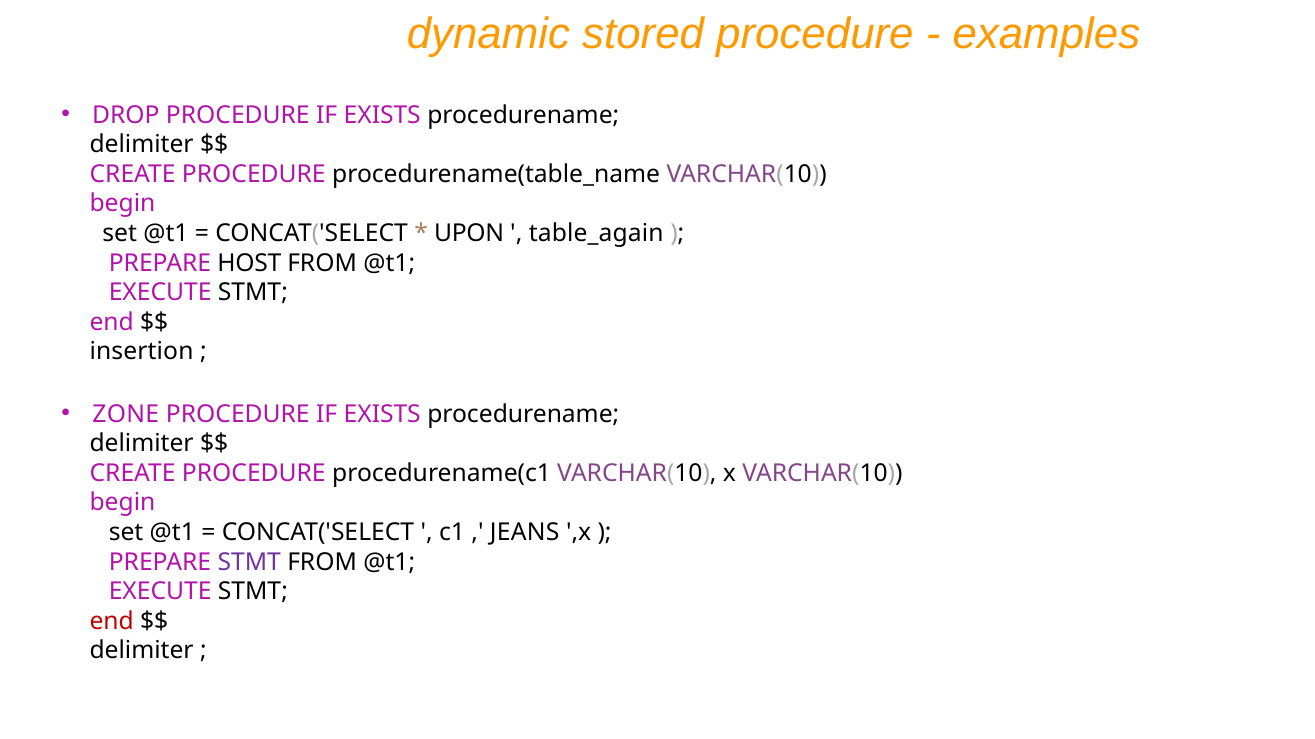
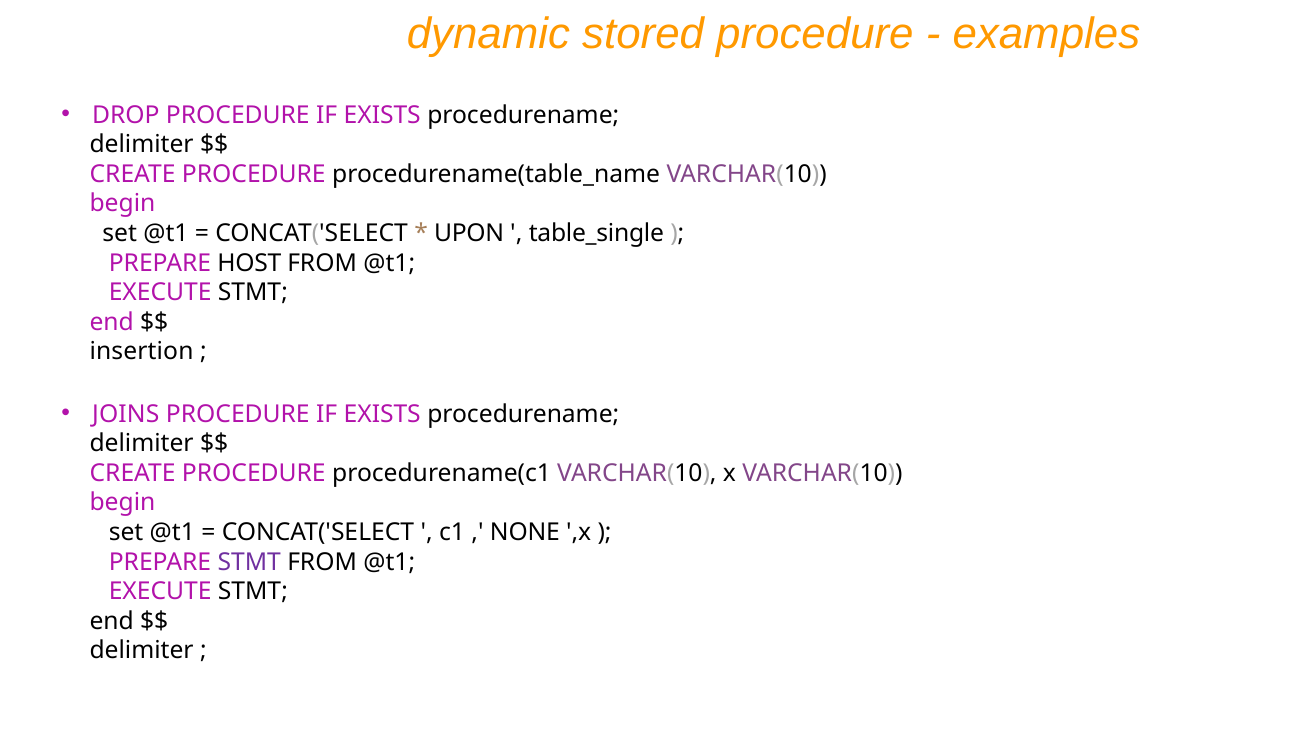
table_again: table_again -> table_single (596, 234)
ZONE: ZONE -> JOINS (126, 414)
JEANS: JEANS -> NONE (525, 533)
end colour: red -> black (112, 622)
